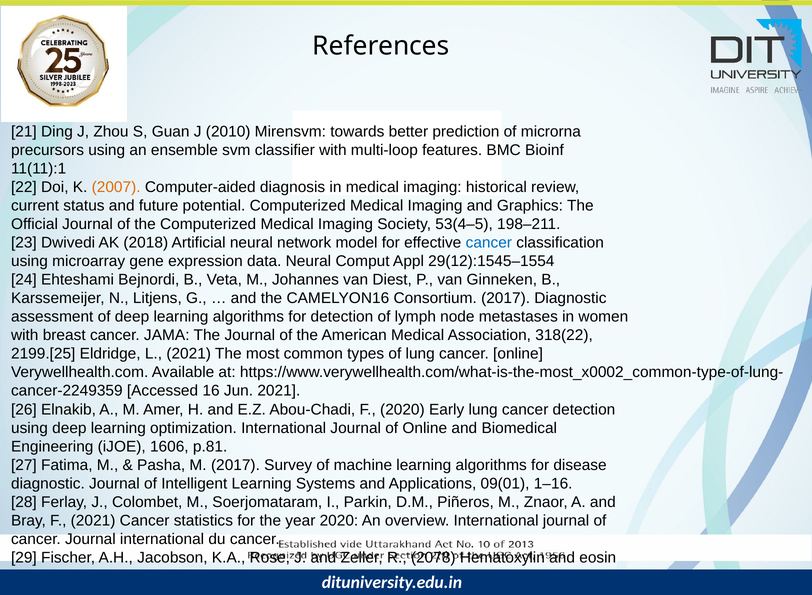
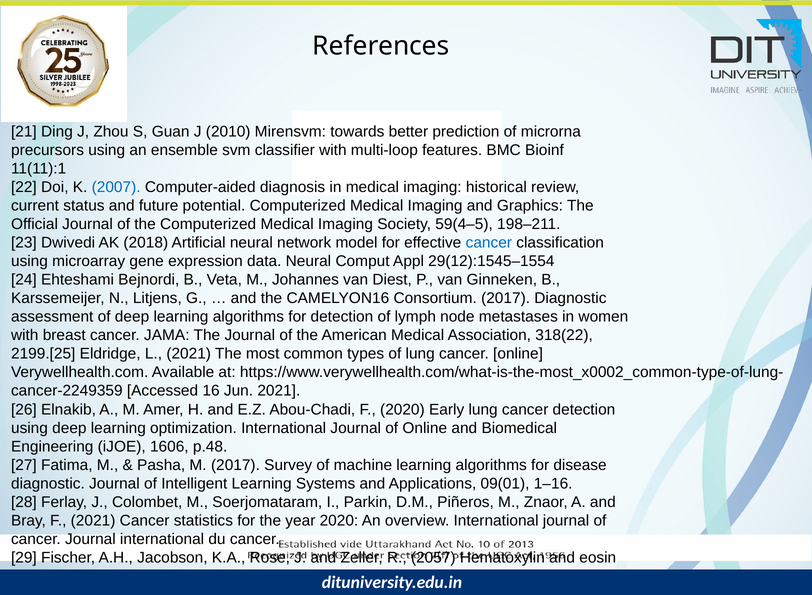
2007 colour: orange -> blue (116, 187)
53(4–5: 53(4–5 -> 59(4–5 (464, 224)
p.81: p.81 -> p.48 (210, 446)
2078: 2078 -> 2057 (433, 558)
